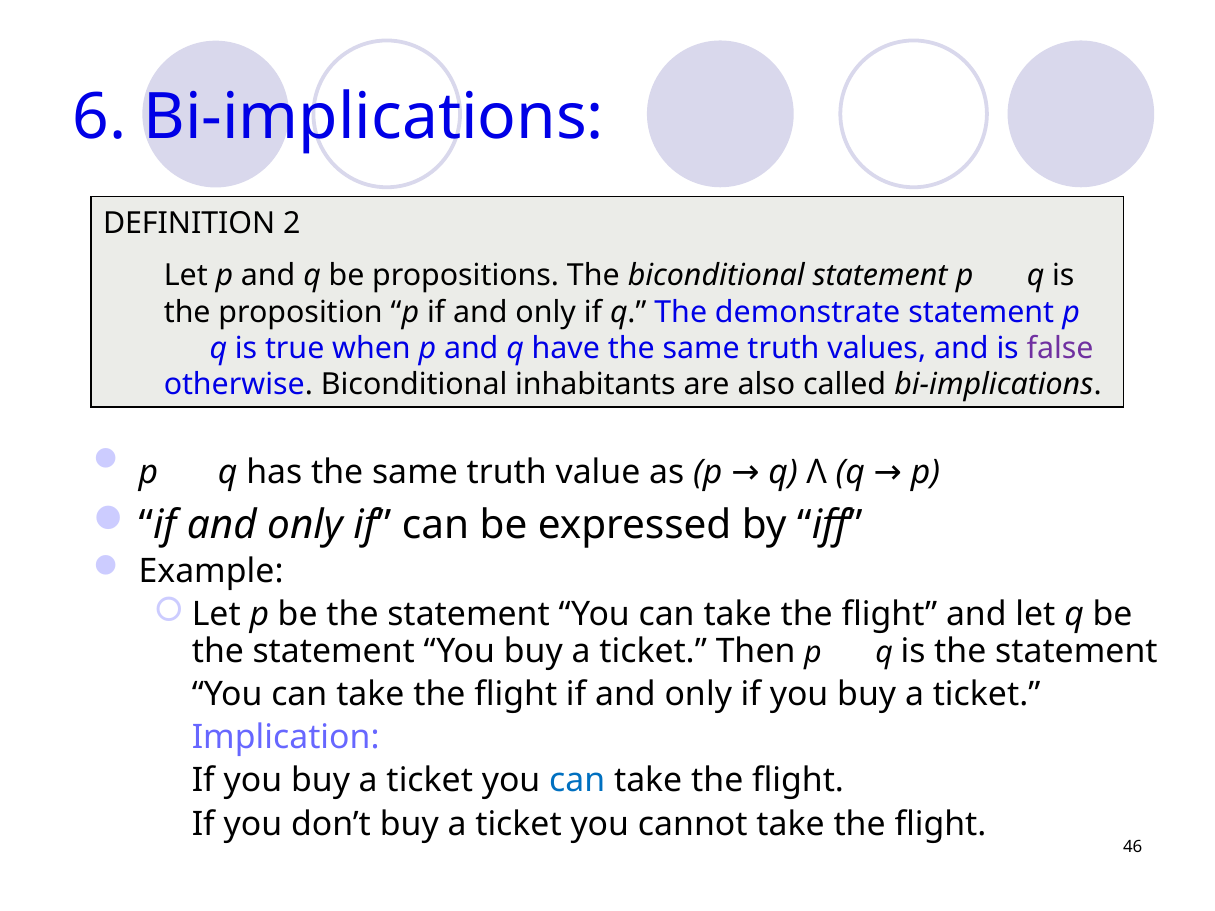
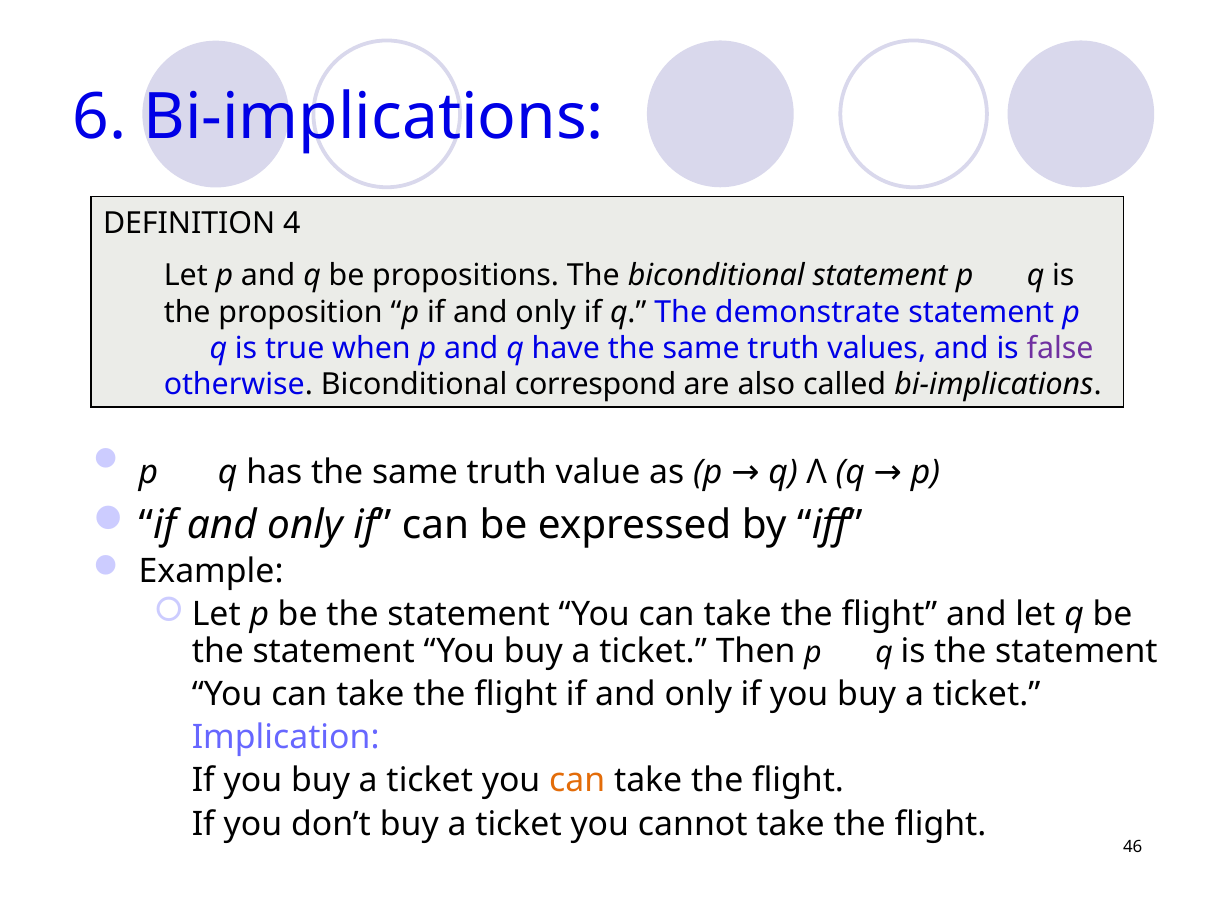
2: 2 -> 4 (292, 223)
inhabitants: inhabitants -> correspond (596, 385)
can colour: blue -> orange (577, 781)
